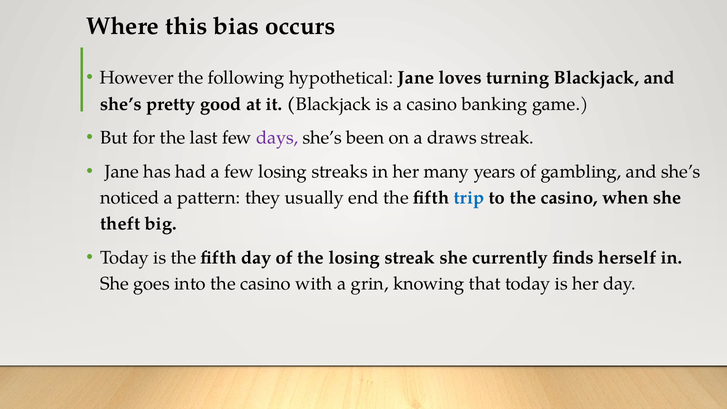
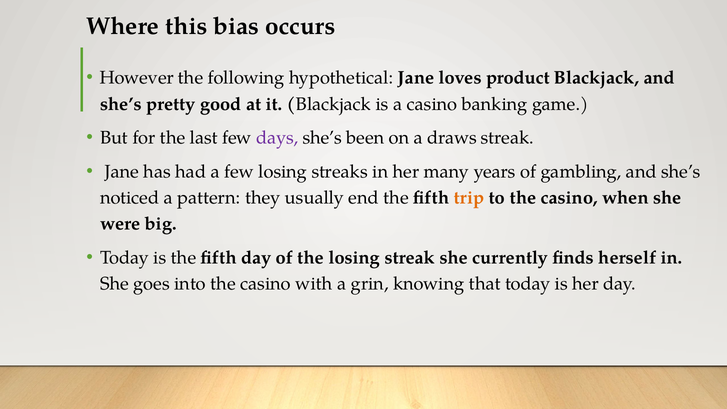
turning: turning -> product (518, 78)
trip colour: blue -> orange (469, 198)
theft: theft -> were (120, 224)
